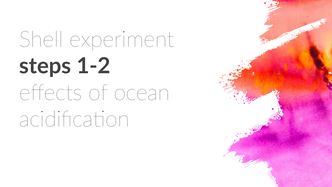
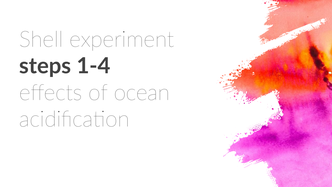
1-2: 1-2 -> 1-4 (93, 66)
